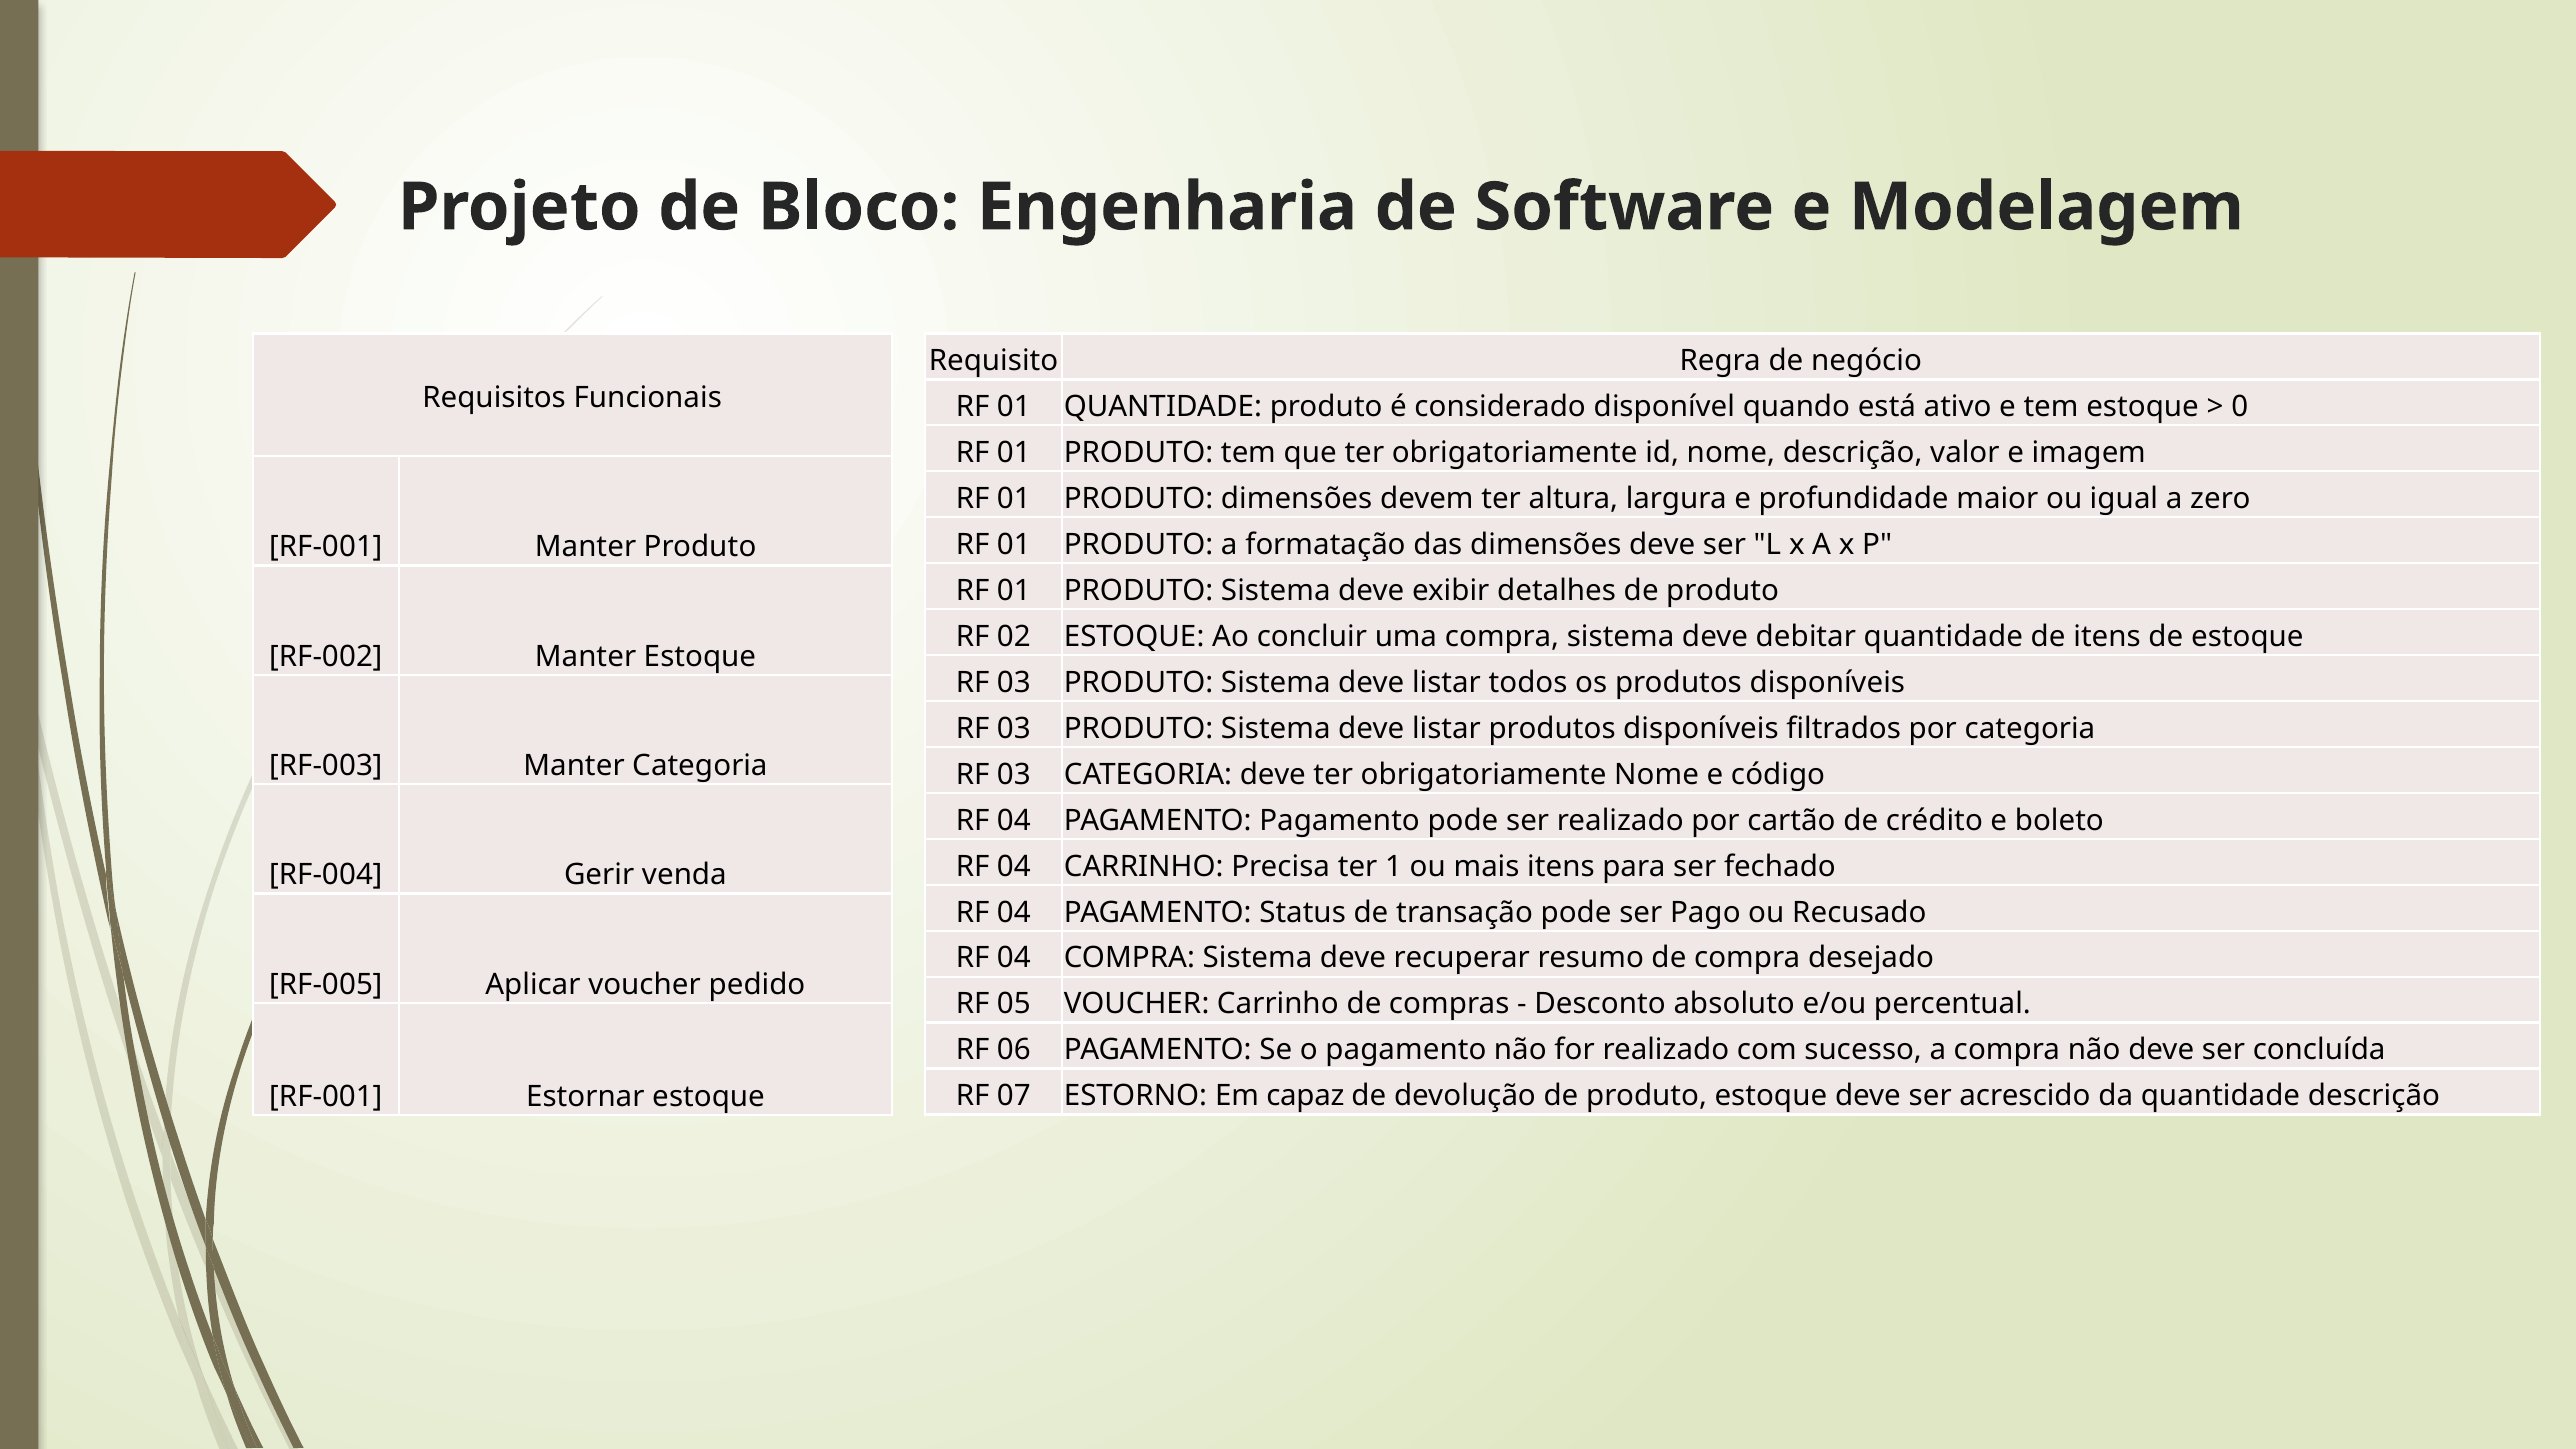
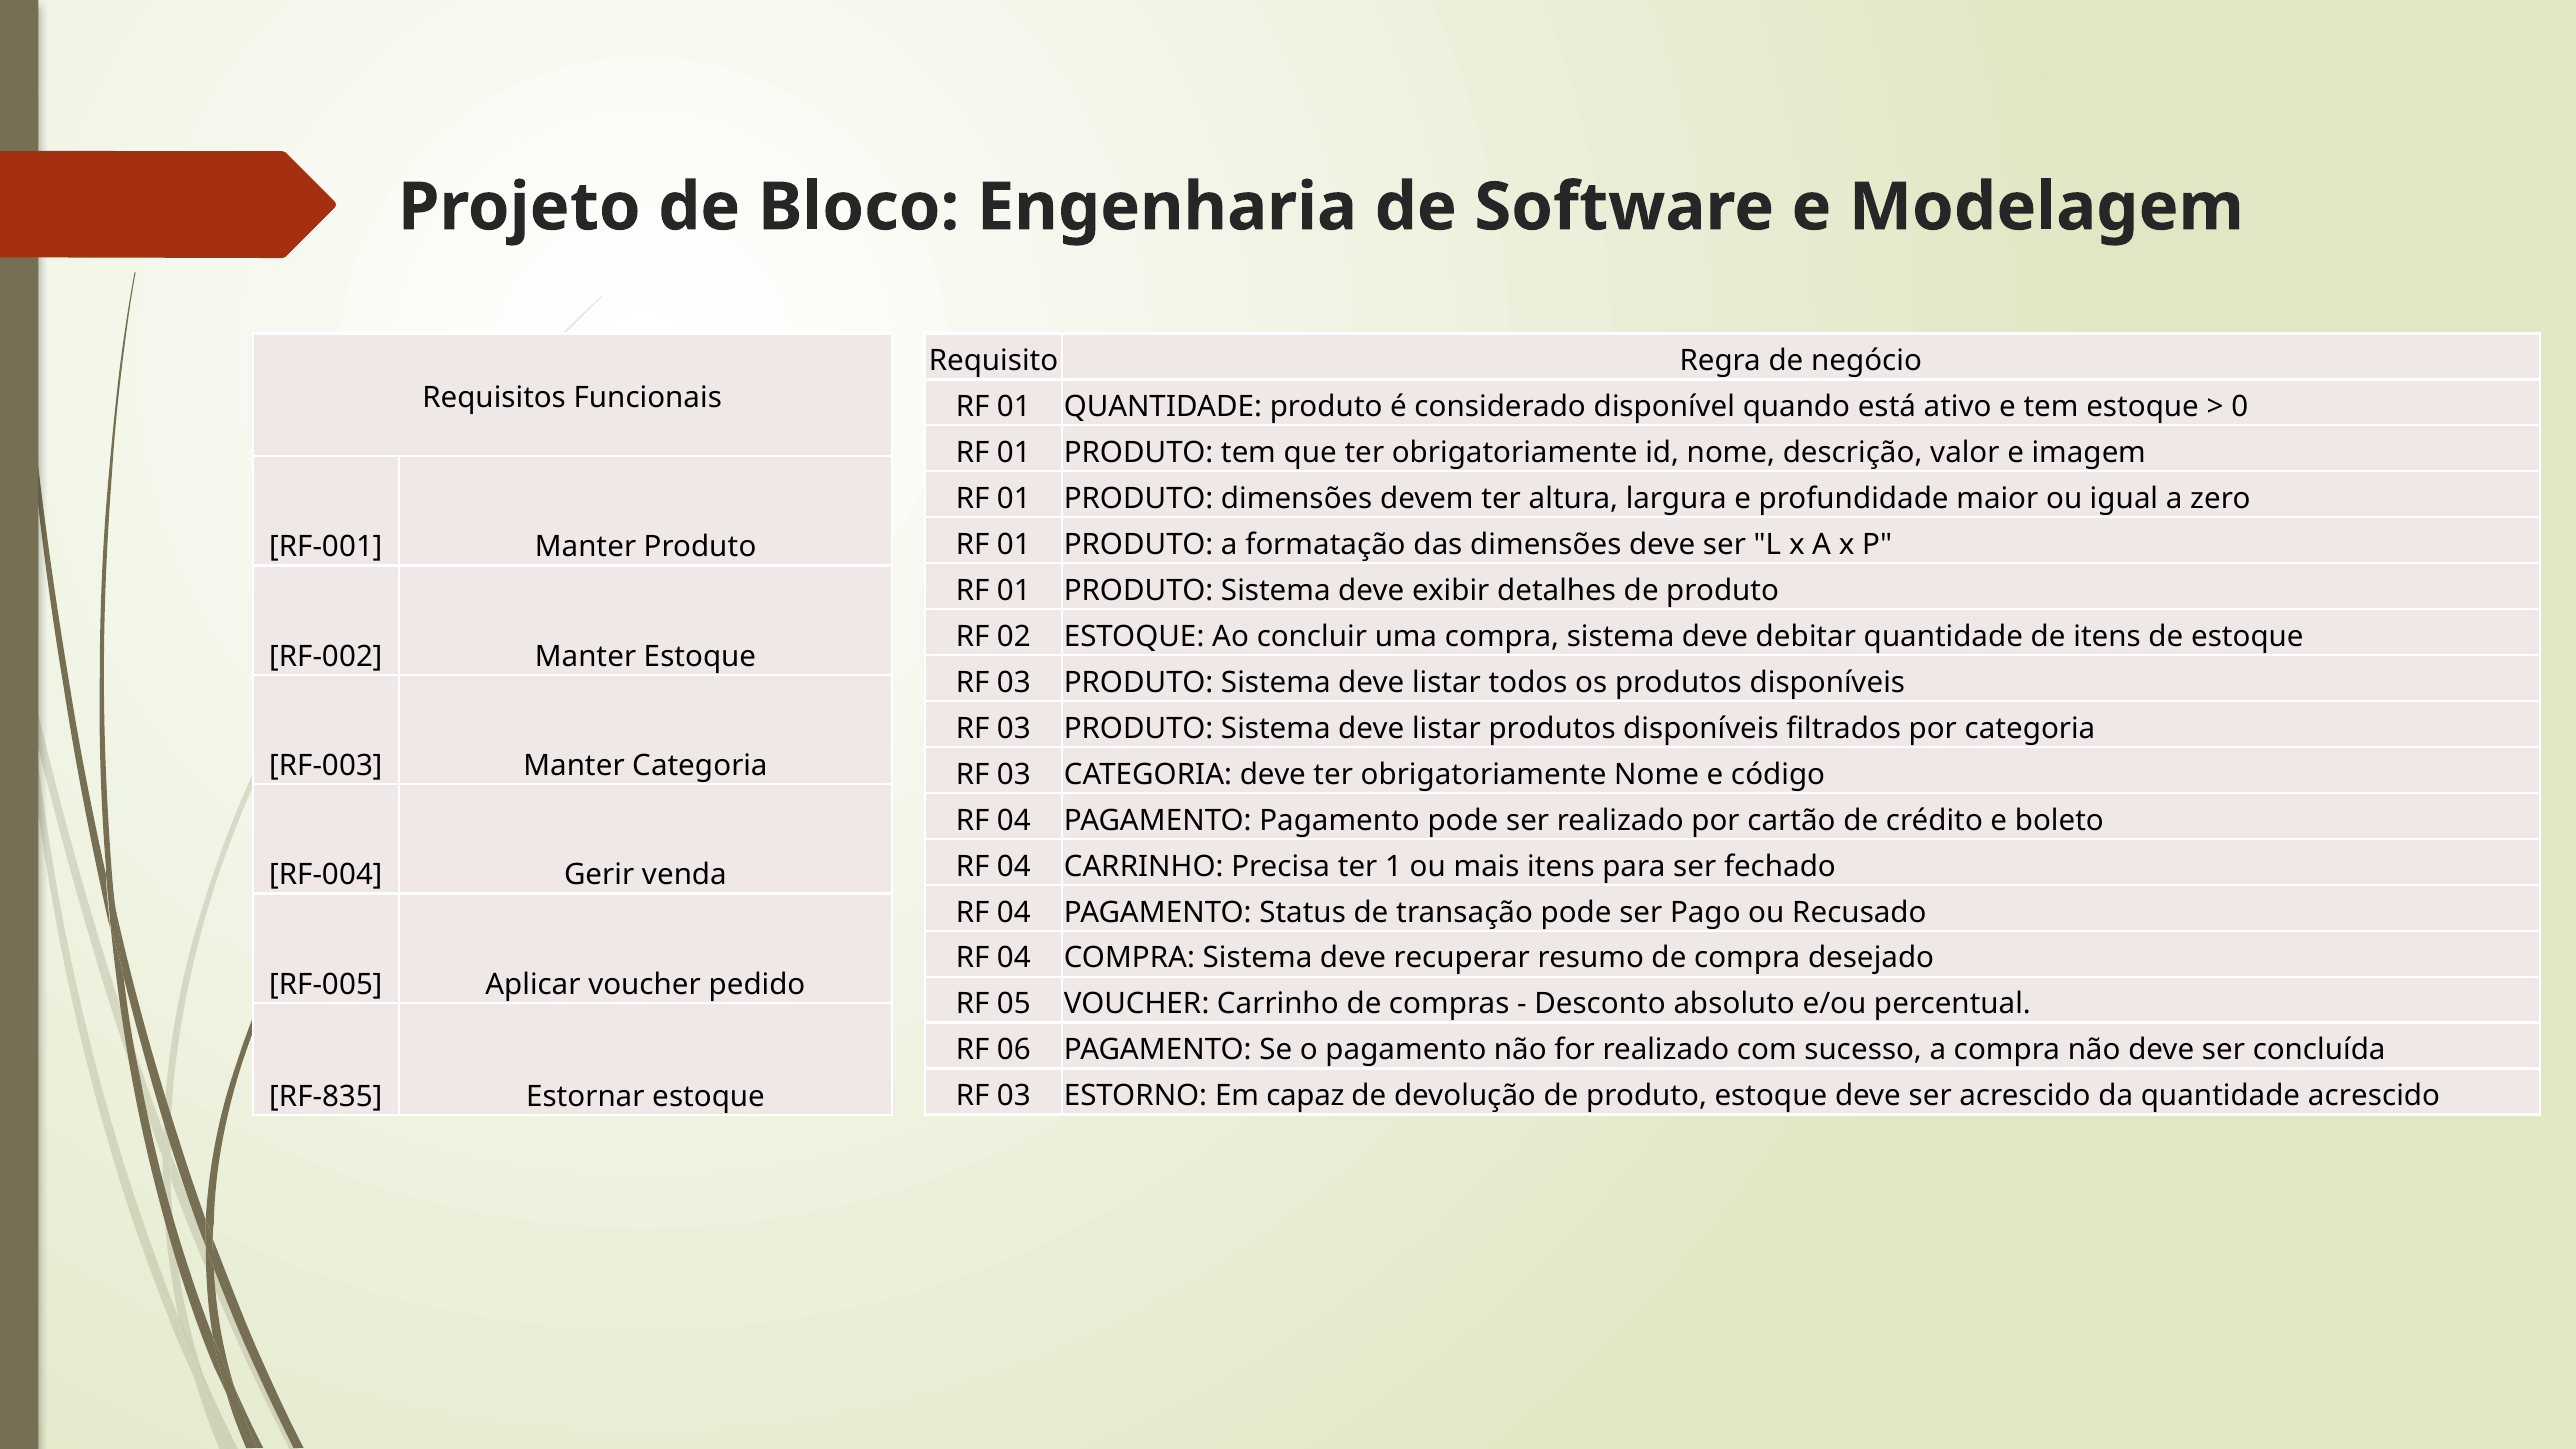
07: 07 -> 03 (1014, 1096)
quantidade descrição: descrição -> acrescido (2374, 1096)
RF-001: RF-001 -> RF-835 (326, 1097)
